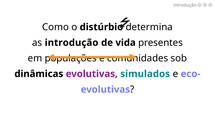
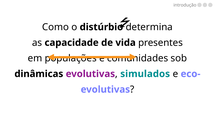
as introdução: introdução -> capacidade (72, 43)
